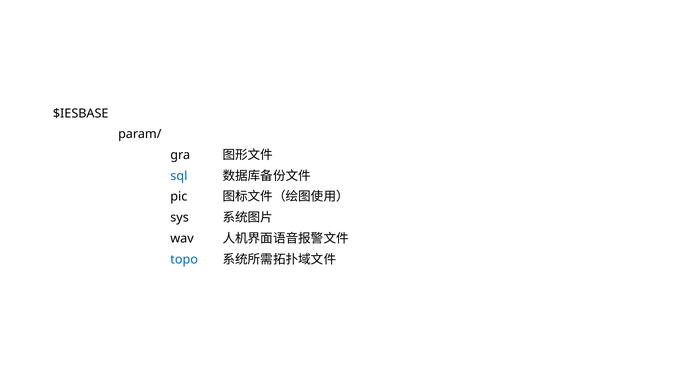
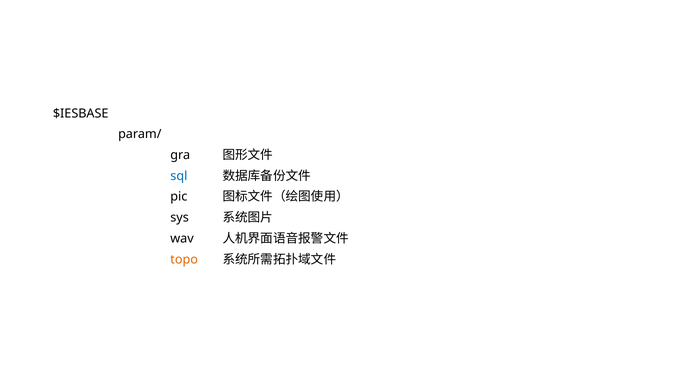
topo colour: blue -> orange (184, 260)
